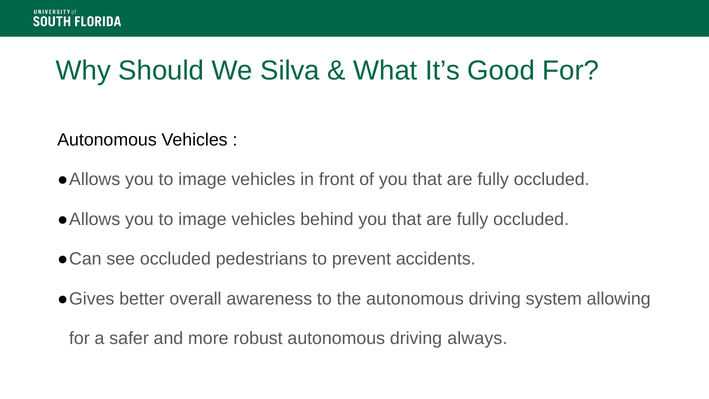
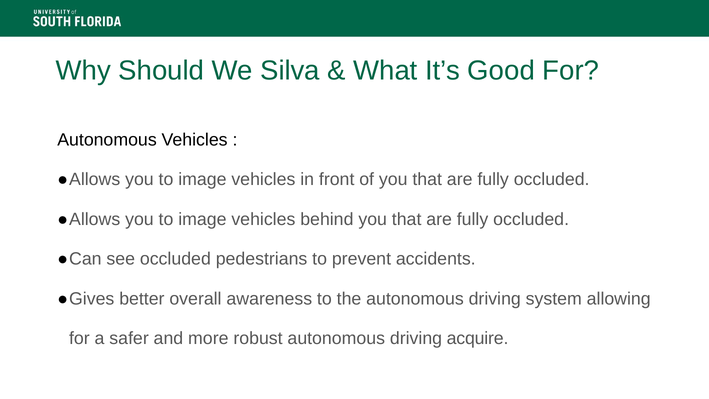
always: always -> acquire (478, 338)
